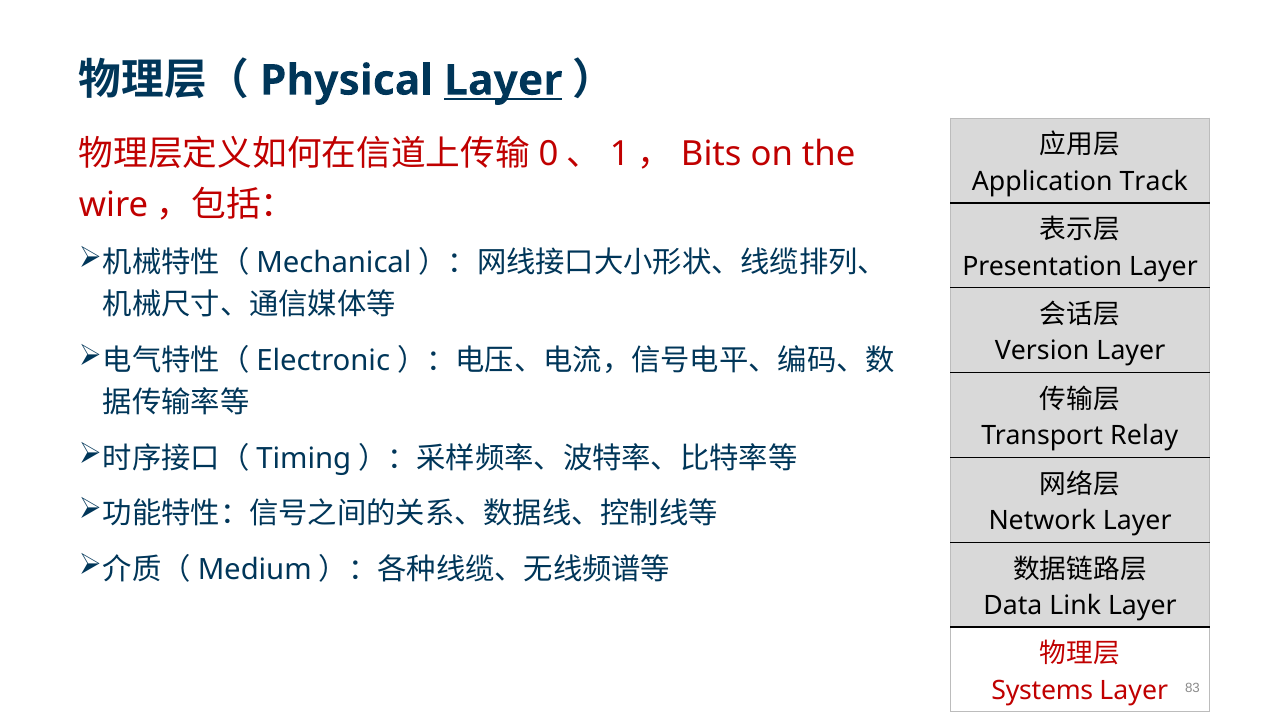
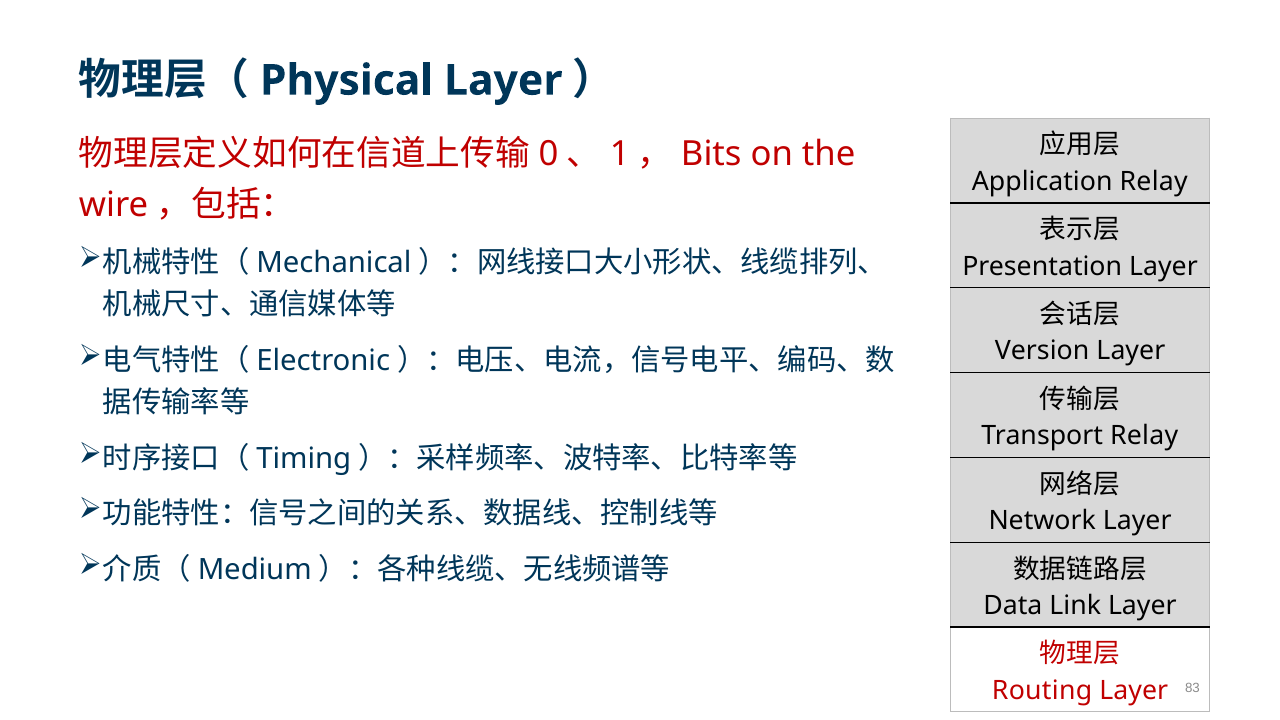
Layer underline: present -> none (503, 81)
Application Track: Track -> Relay (1154, 181)
Systems: Systems -> Routing (1042, 690)
